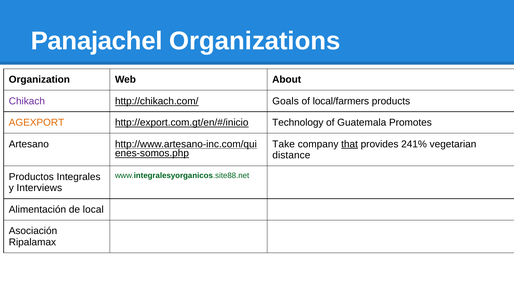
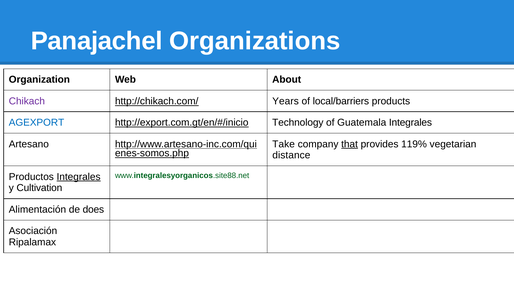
Goals: Goals -> Years (286, 101)
local/farmers: local/farmers -> local/barriers (341, 101)
AGEXPORT colour: orange -> blue (37, 123)
Guatemala Promotes: Promotes -> Integrales (410, 123)
241%: 241% -> 119% (414, 144)
Integrales underline: none -> present (79, 177)
Interviews: Interviews -> Cultivation (39, 188)
local: local -> does (93, 210)
